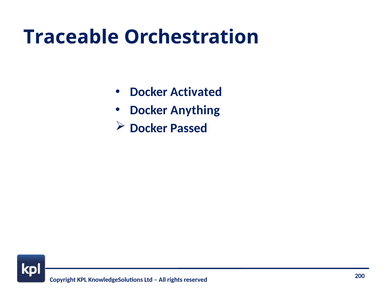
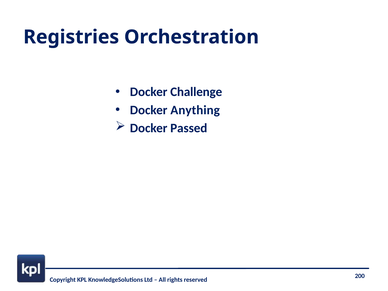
Traceable: Traceable -> Registries (71, 37)
Activated: Activated -> Challenge (196, 92)
